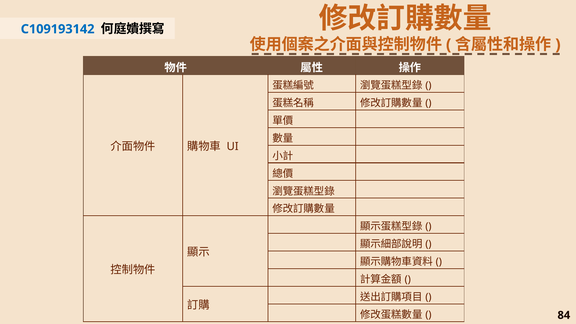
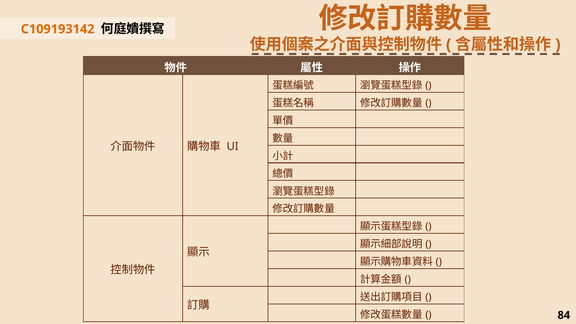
C109193142 colour: blue -> orange (58, 29)
